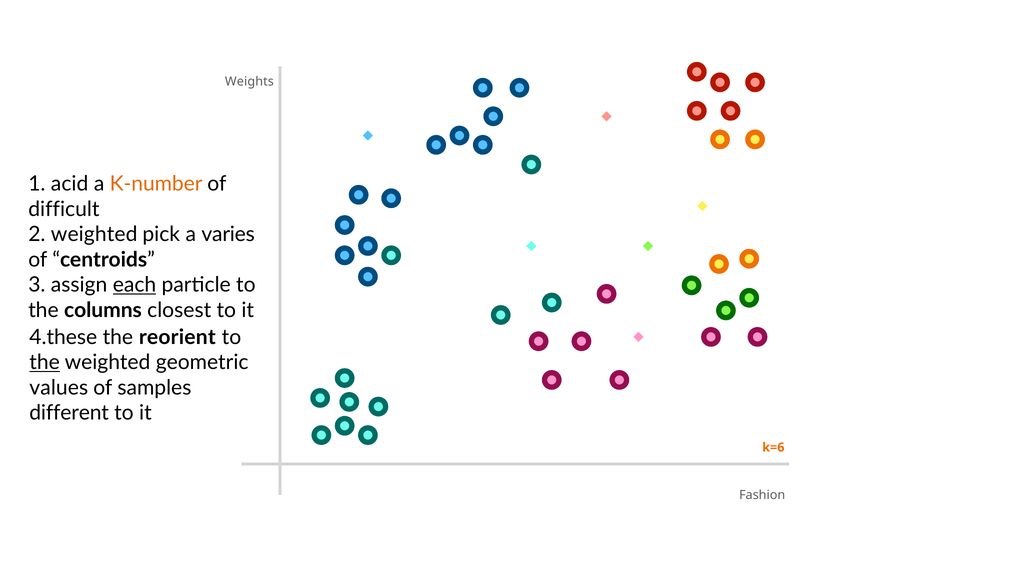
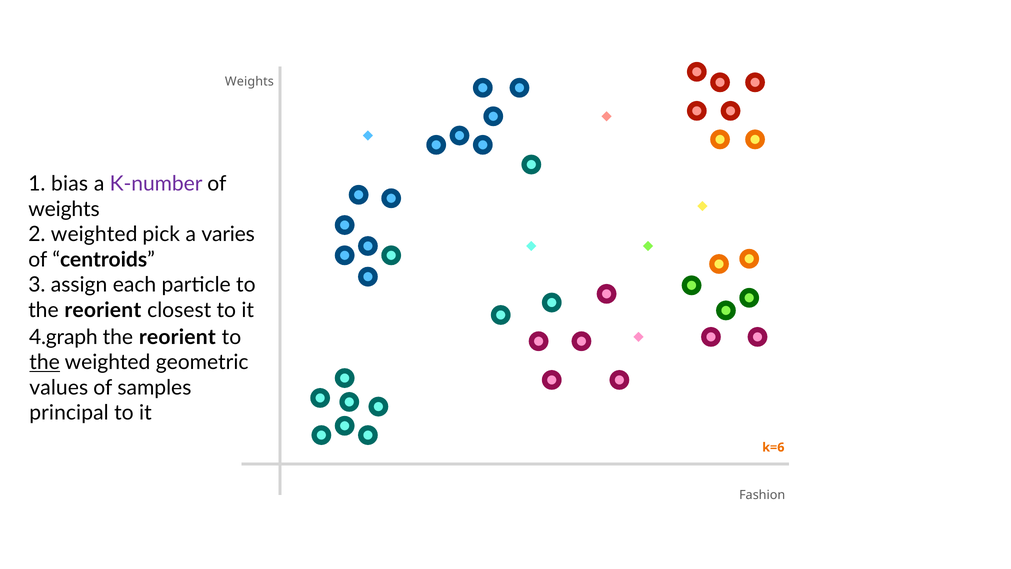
acid: acid -> bias (70, 184)
K-number colour: orange -> purple (156, 184)
difficult: difficult -> weights (64, 209)
each underline: present -> none (134, 285)
columns: columns -> reorient (103, 310)
4.these: 4.these -> 4.graph (63, 337)
different: different -> principal (69, 413)
